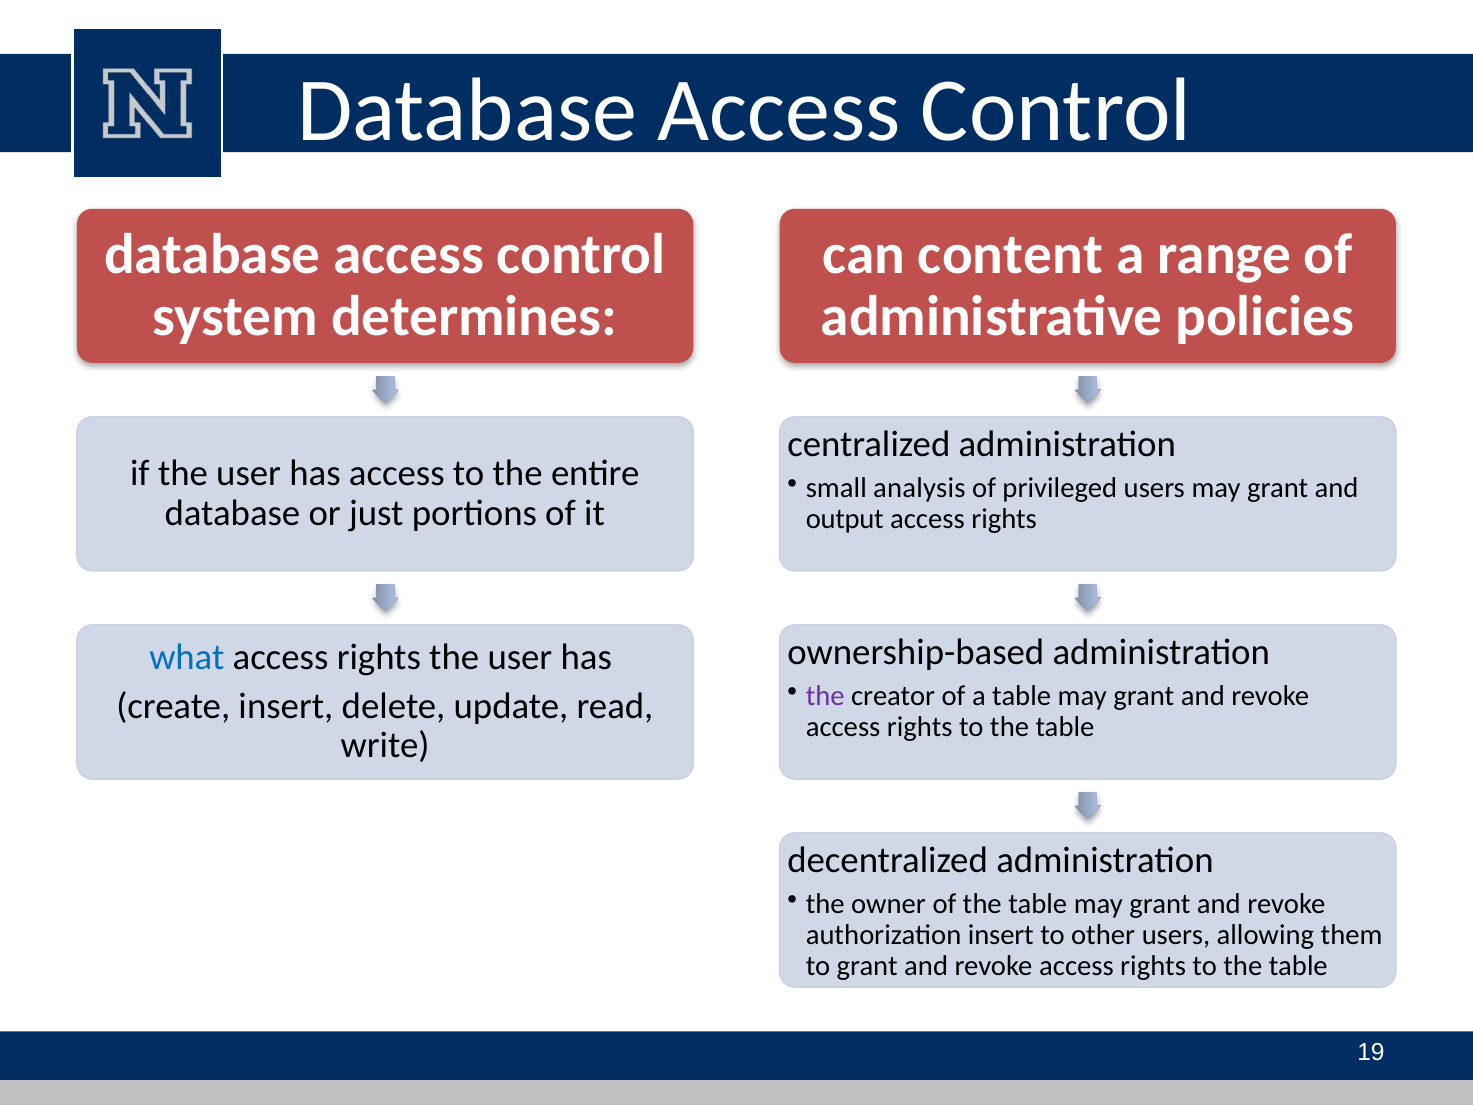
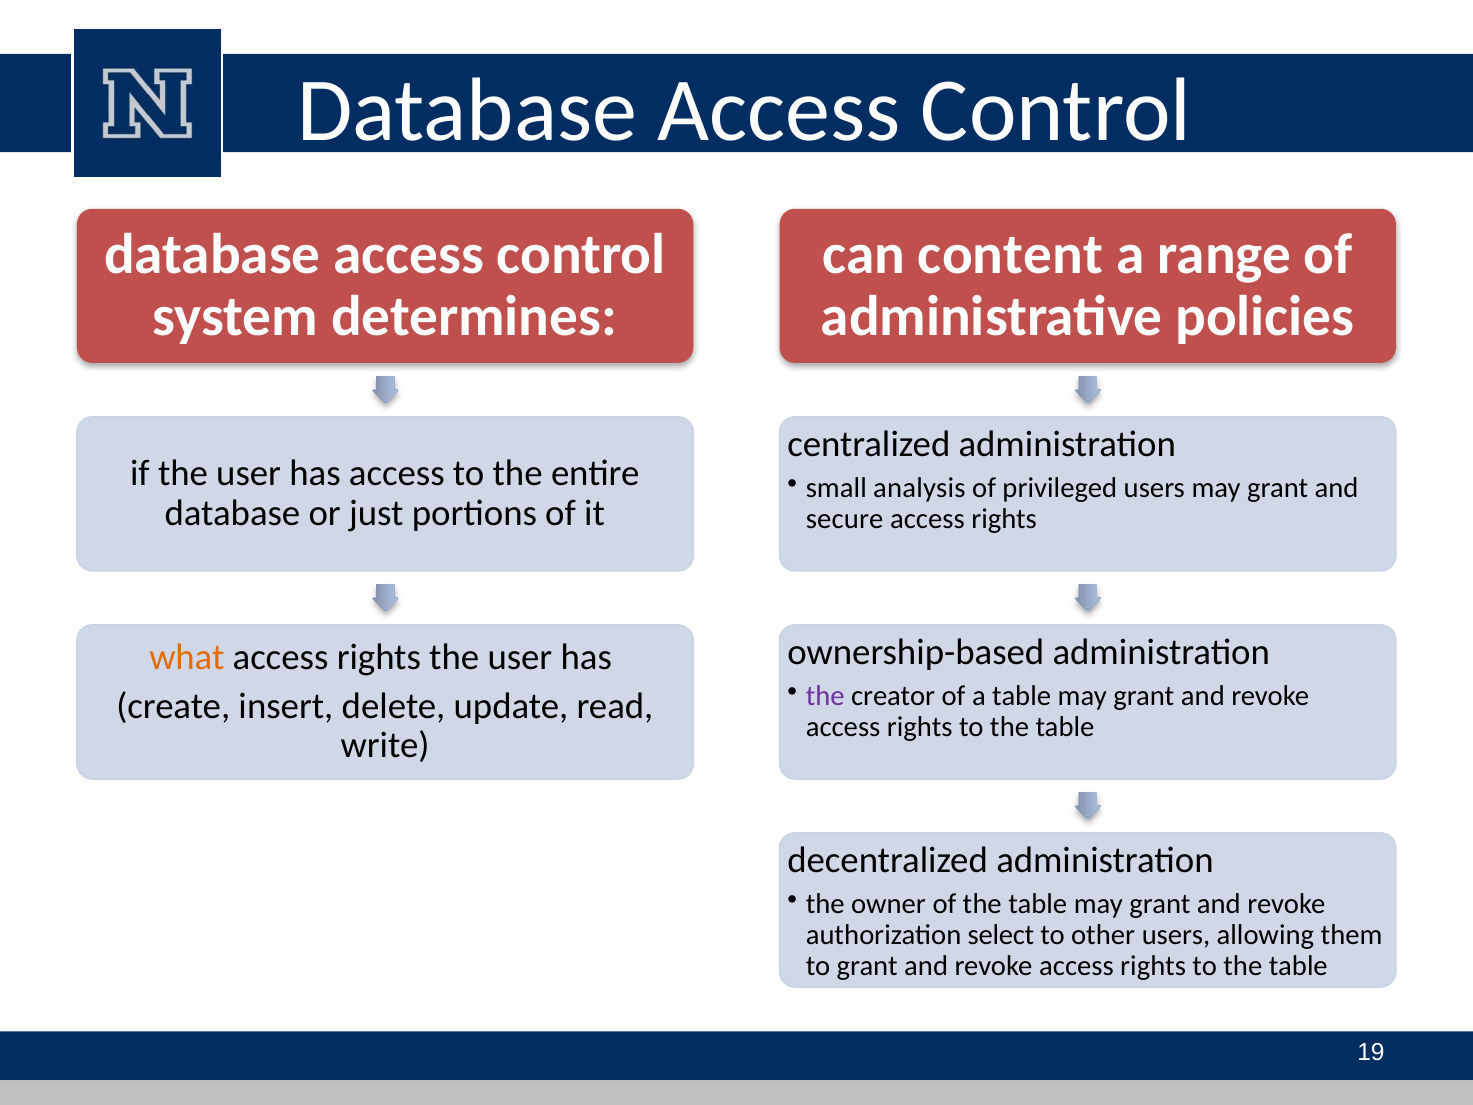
output: output -> secure (845, 519)
what colour: blue -> orange (187, 657)
authorization insert: insert -> select (1001, 935)
